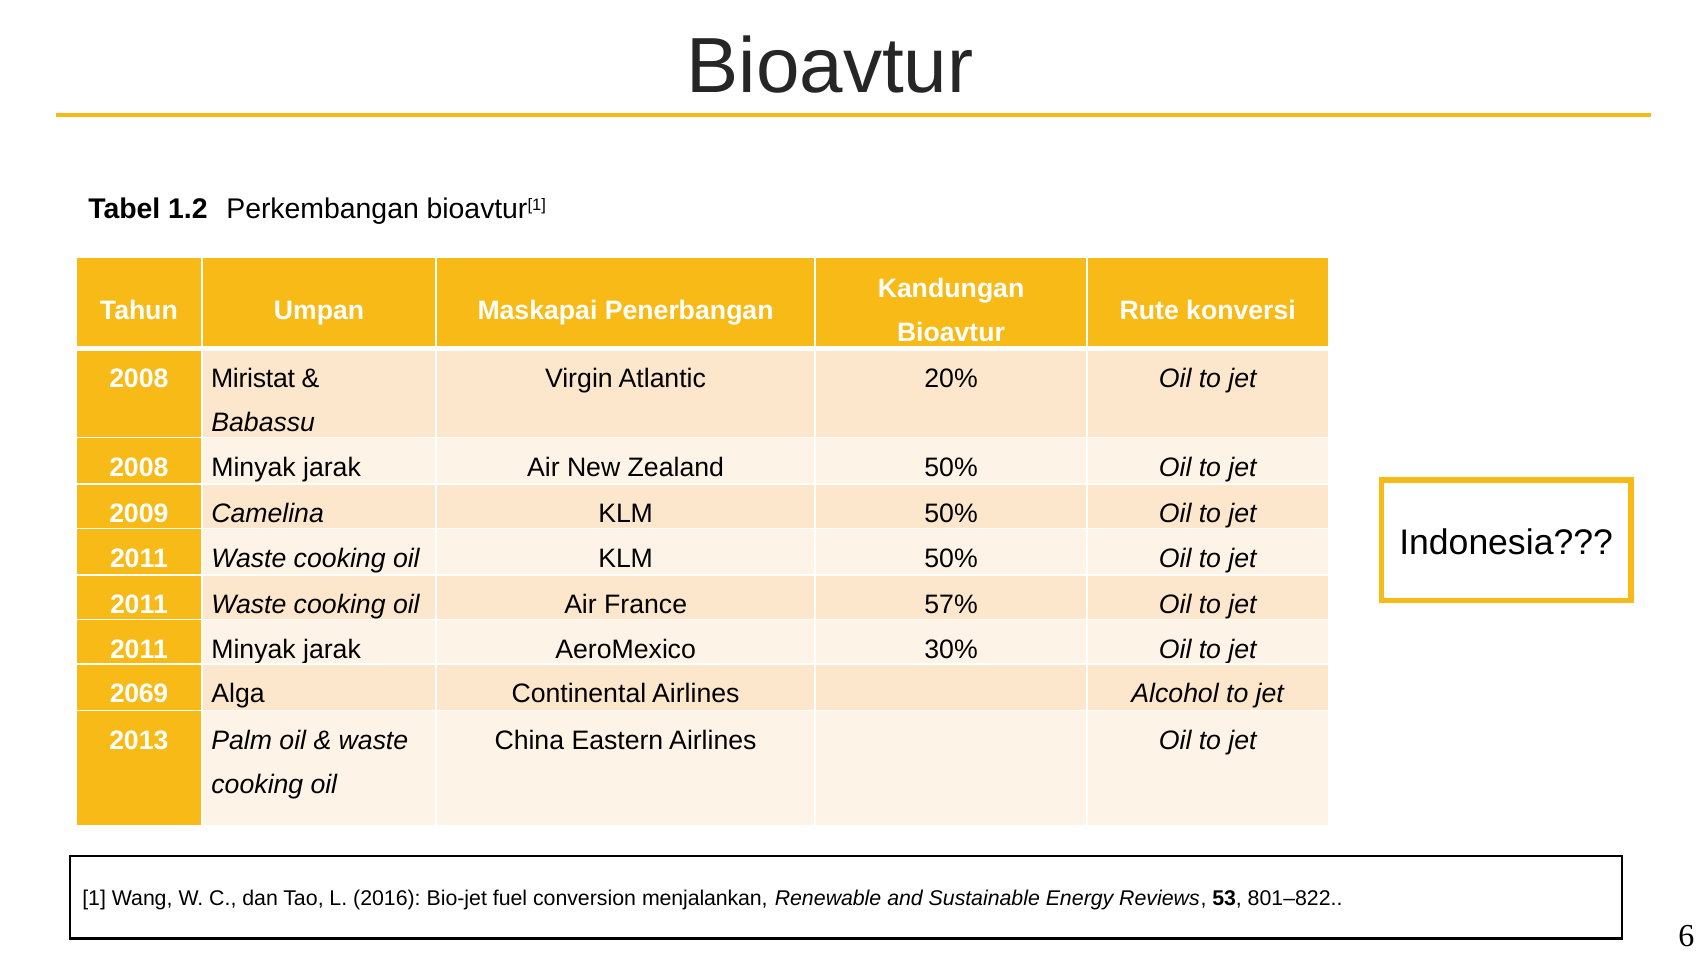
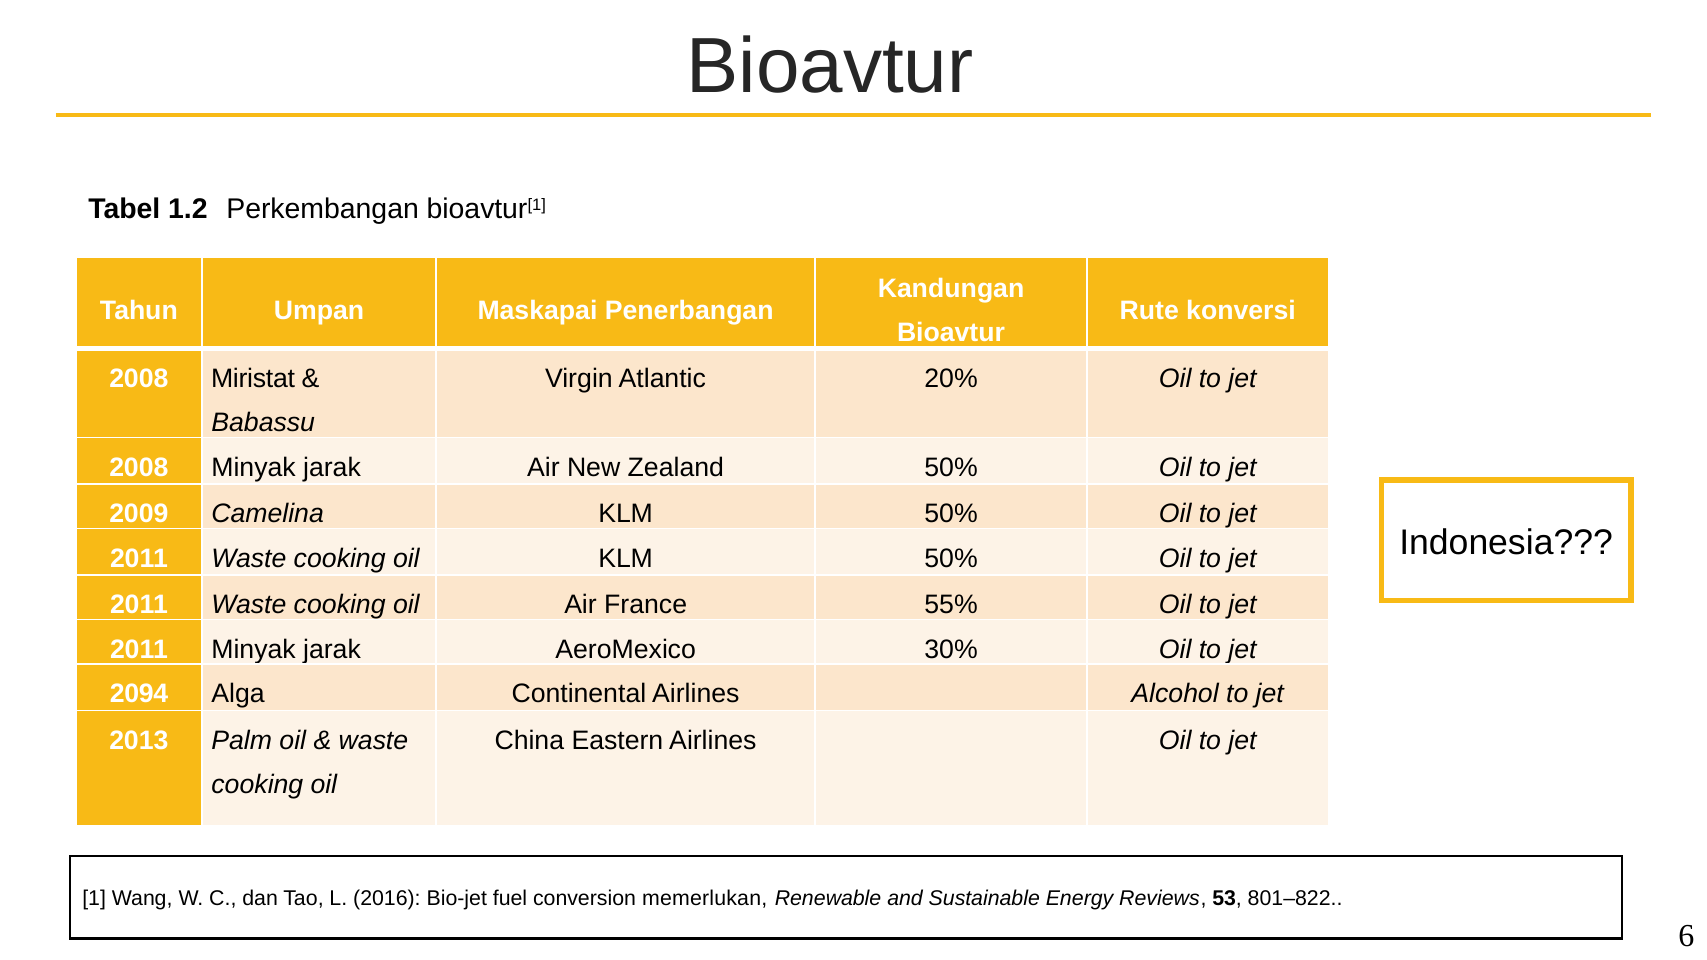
57%: 57% -> 55% (951, 605)
2069: 2069 -> 2094 (139, 694)
menjalankan: menjalankan -> memerlukan (705, 899)
